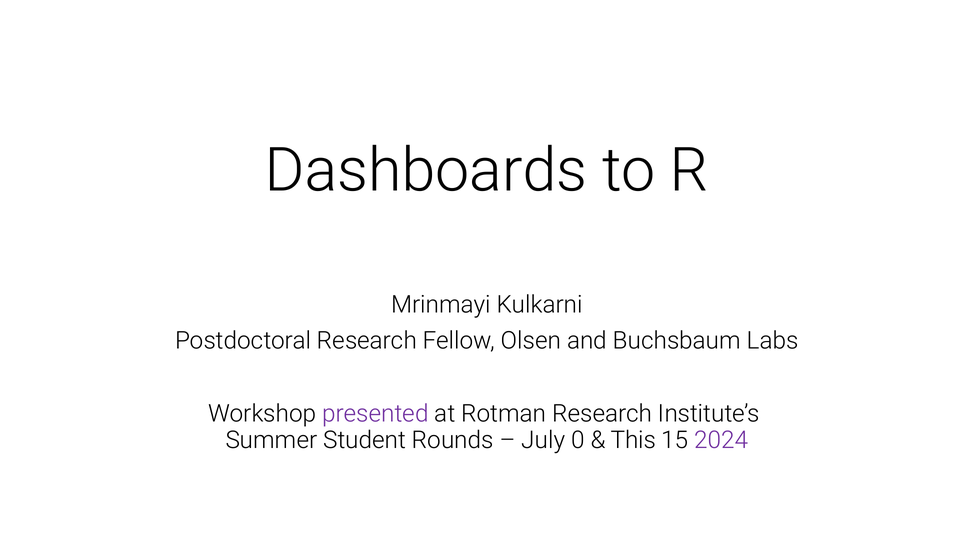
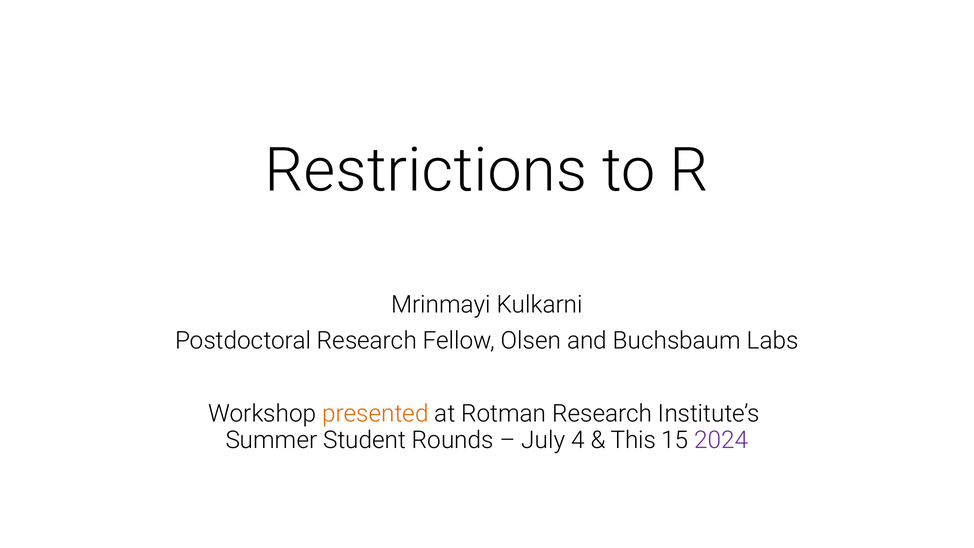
Dashboards: Dashboards -> Restrictions (426, 170)
presented colour: purple -> orange (375, 414)
0: 0 -> 4 (578, 440)
